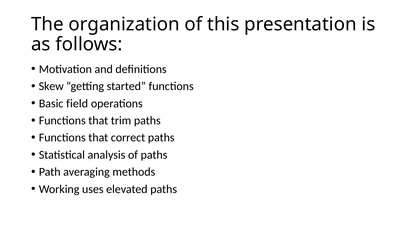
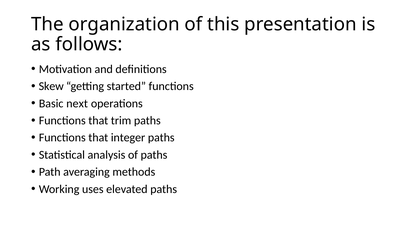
field: field -> next (77, 103)
correct: correct -> integer (128, 138)
